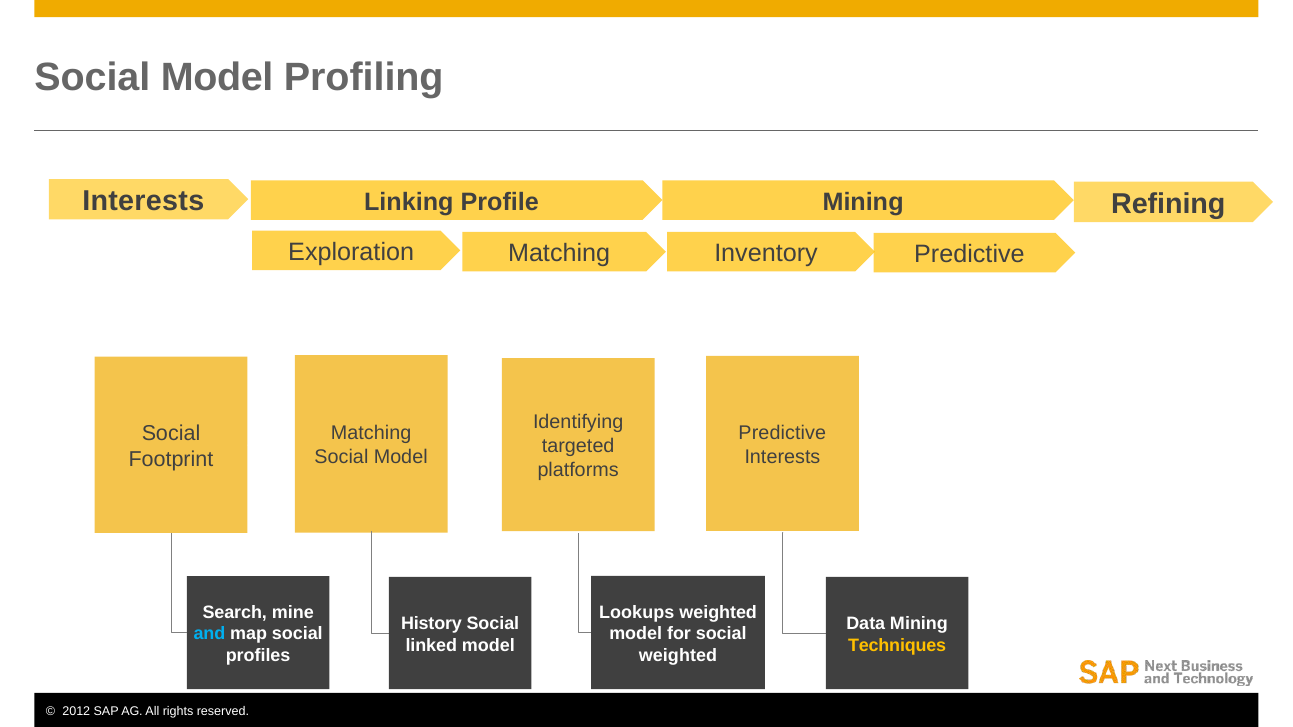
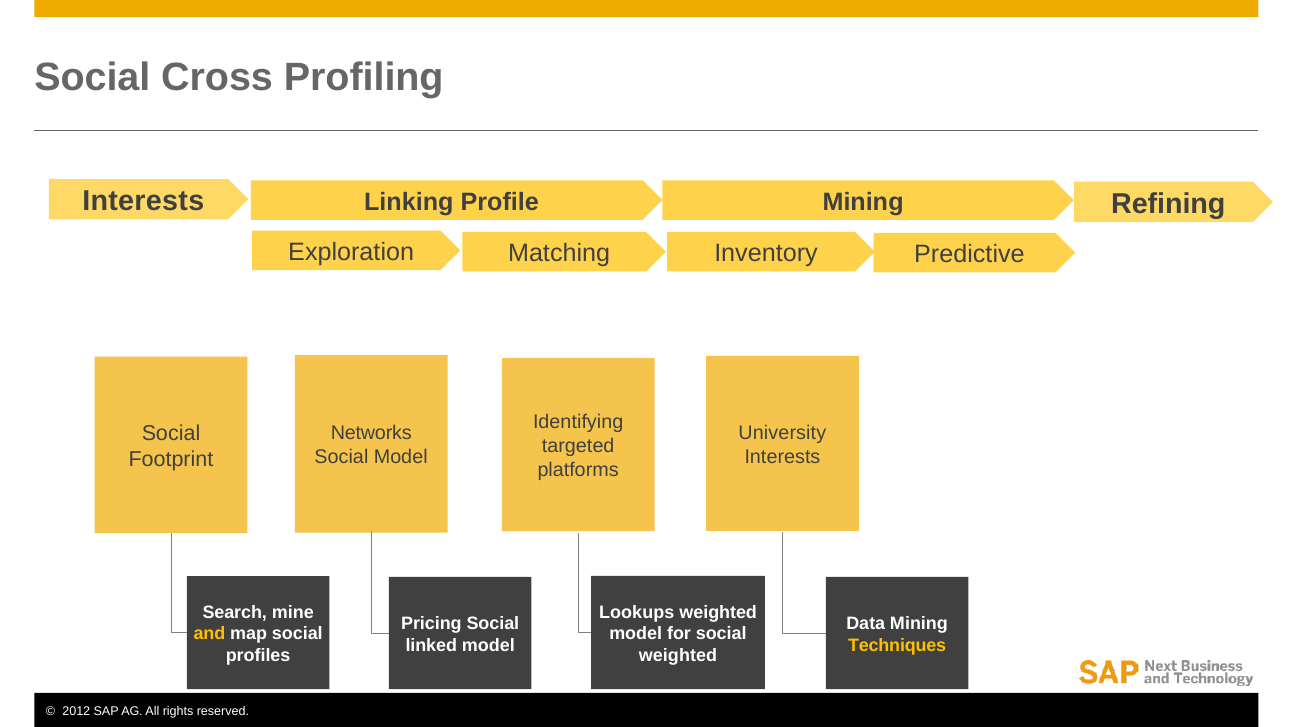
Model: Model -> Cross (217, 77)
Predictive: Predictive -> University (782, 433)
Matching: Matching -> Networks (371, 434)
History: History -> Pricing (431, 624)
and colour: light blue -> yellow (209, 634)
